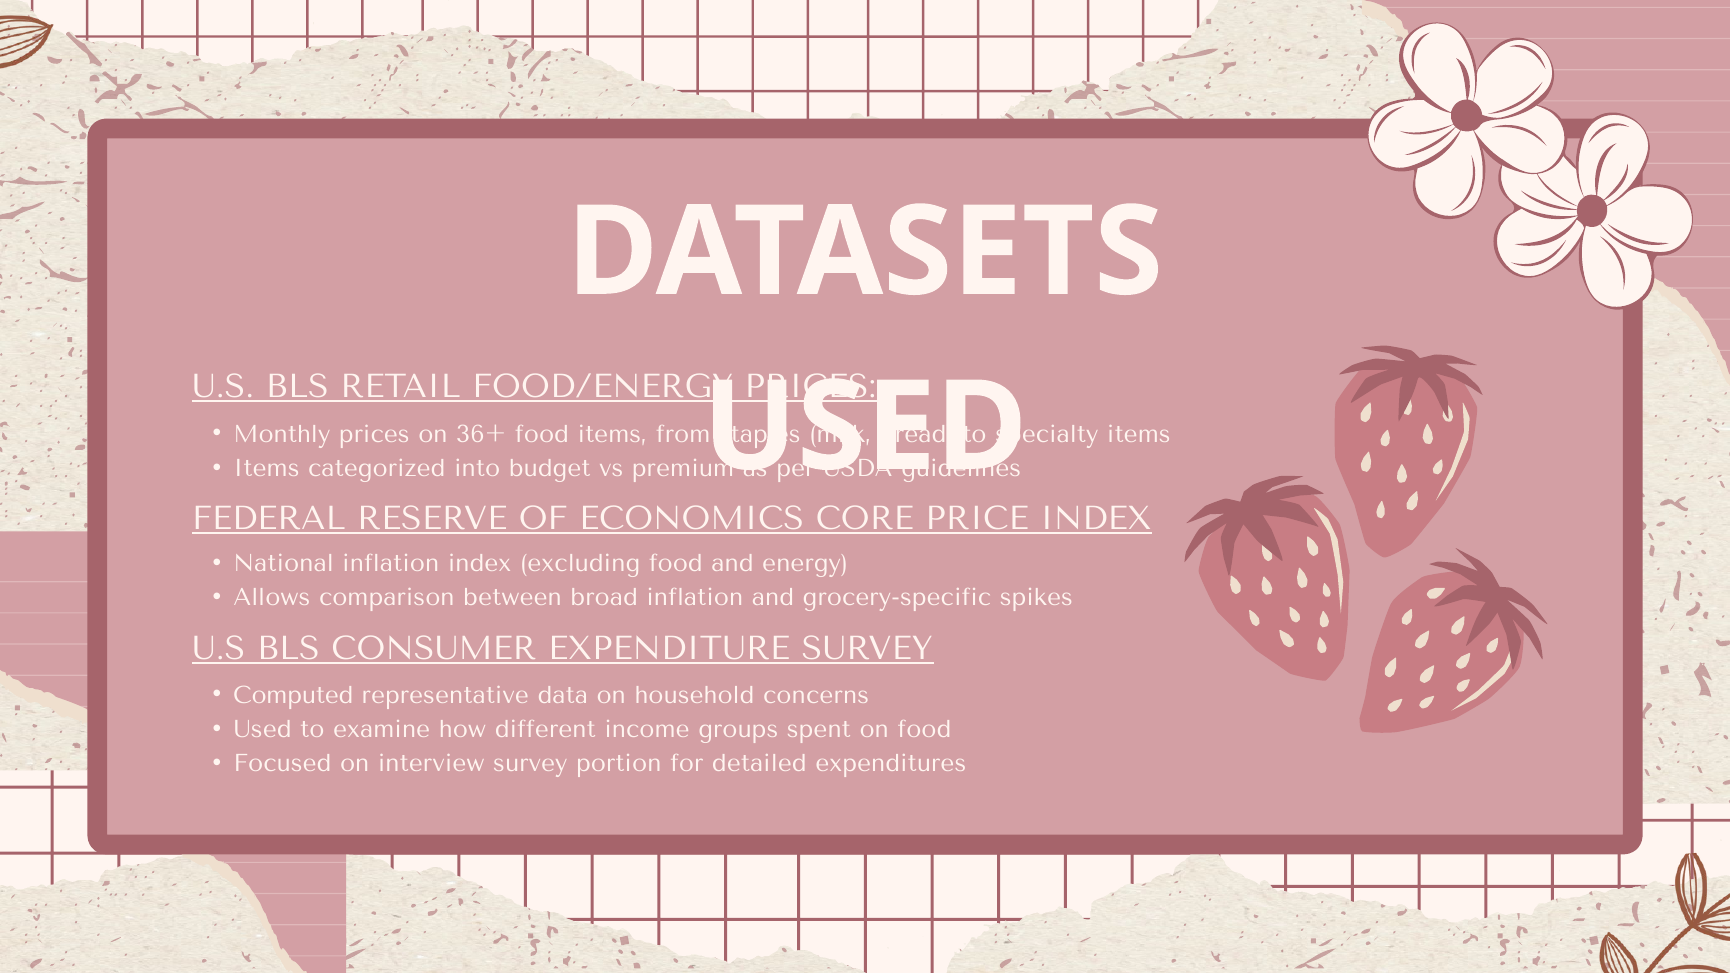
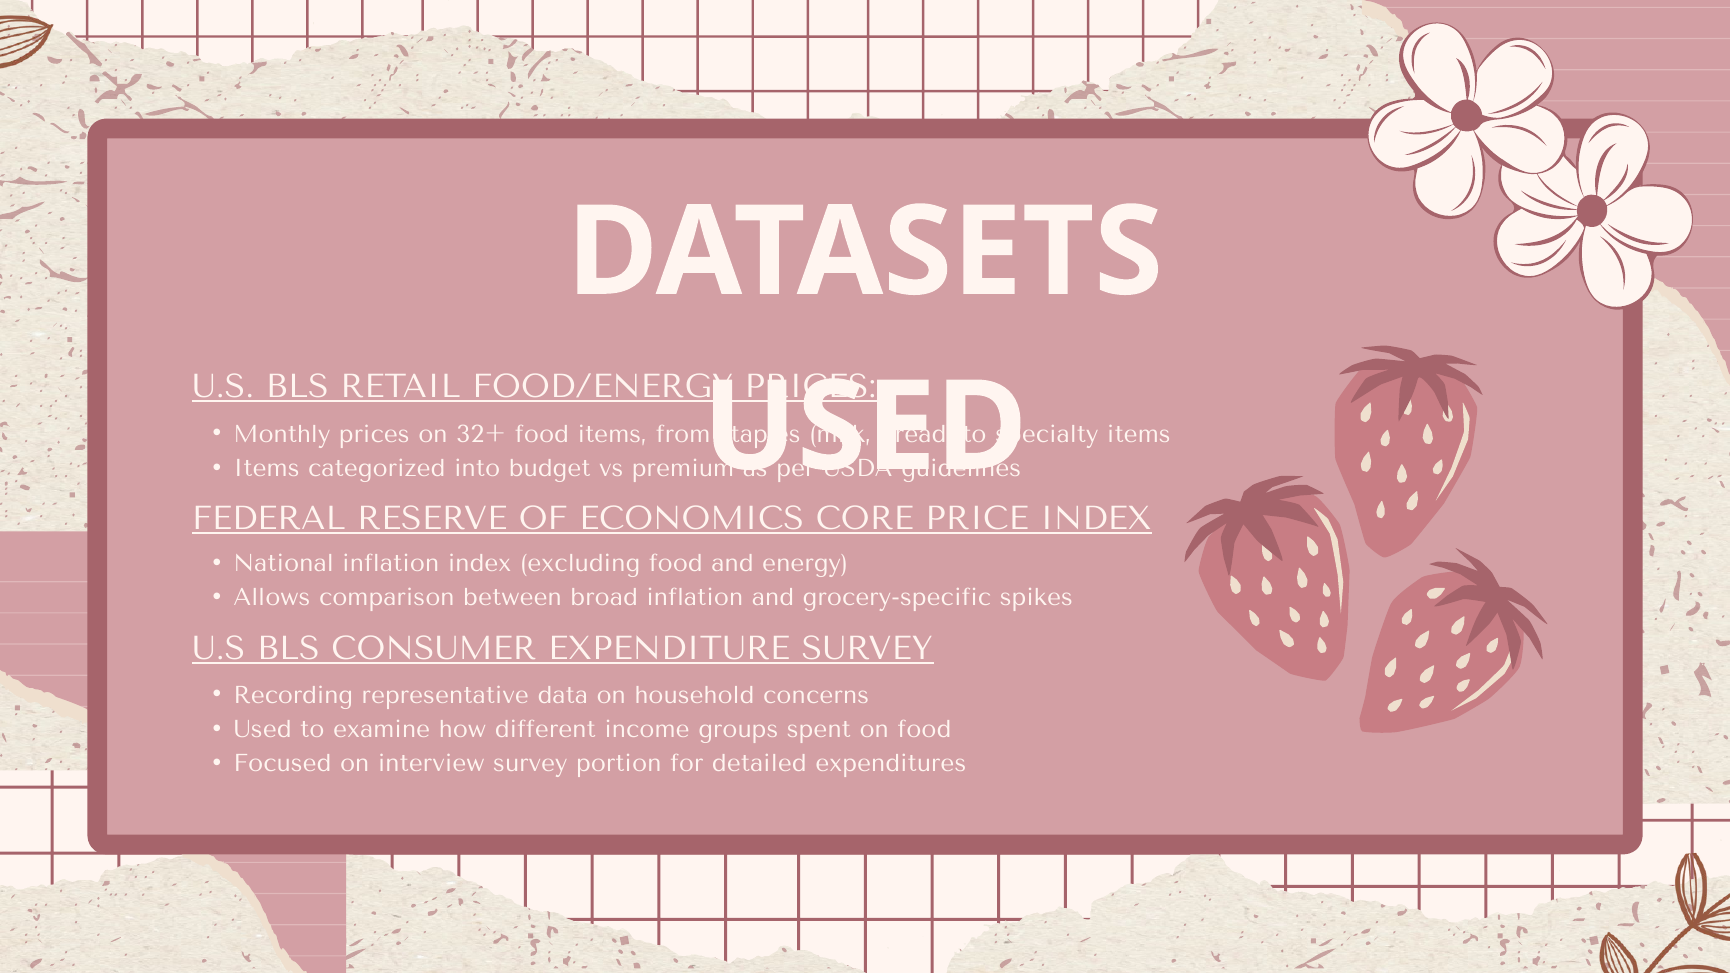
36+: 36+ -> 32+ (481, 434)
Computed: Computed -> Recording (293, 695)
